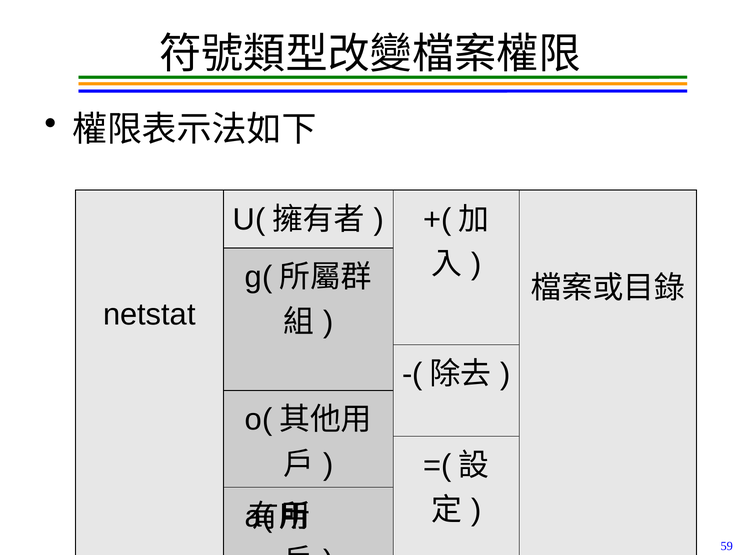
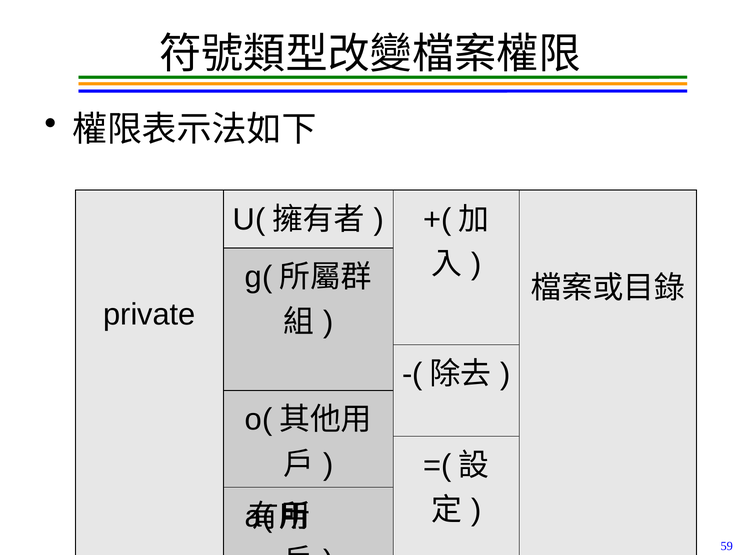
netstat: netstat -> private (149, 315)
